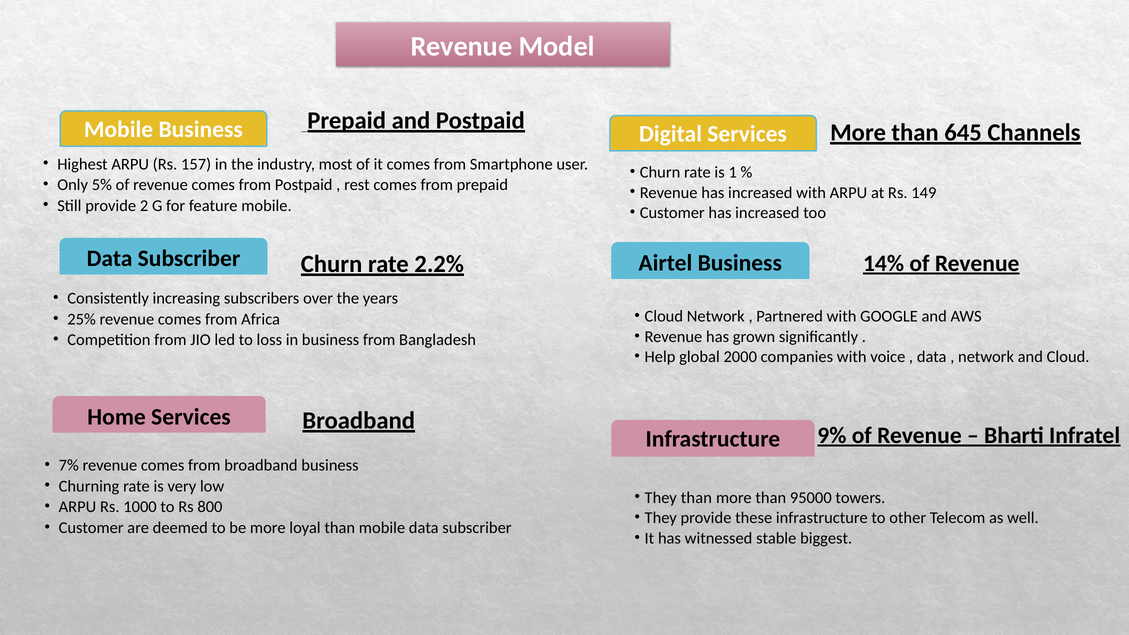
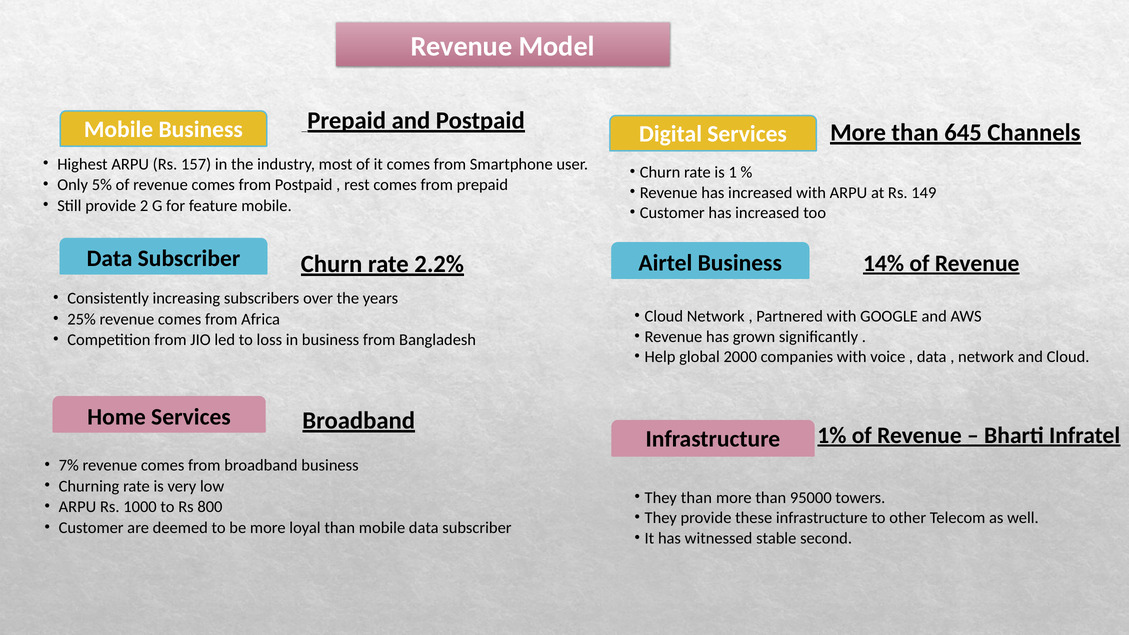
9%: 9% -> 1% (832, 435)
biggest: biggest -> second (826, 538)
